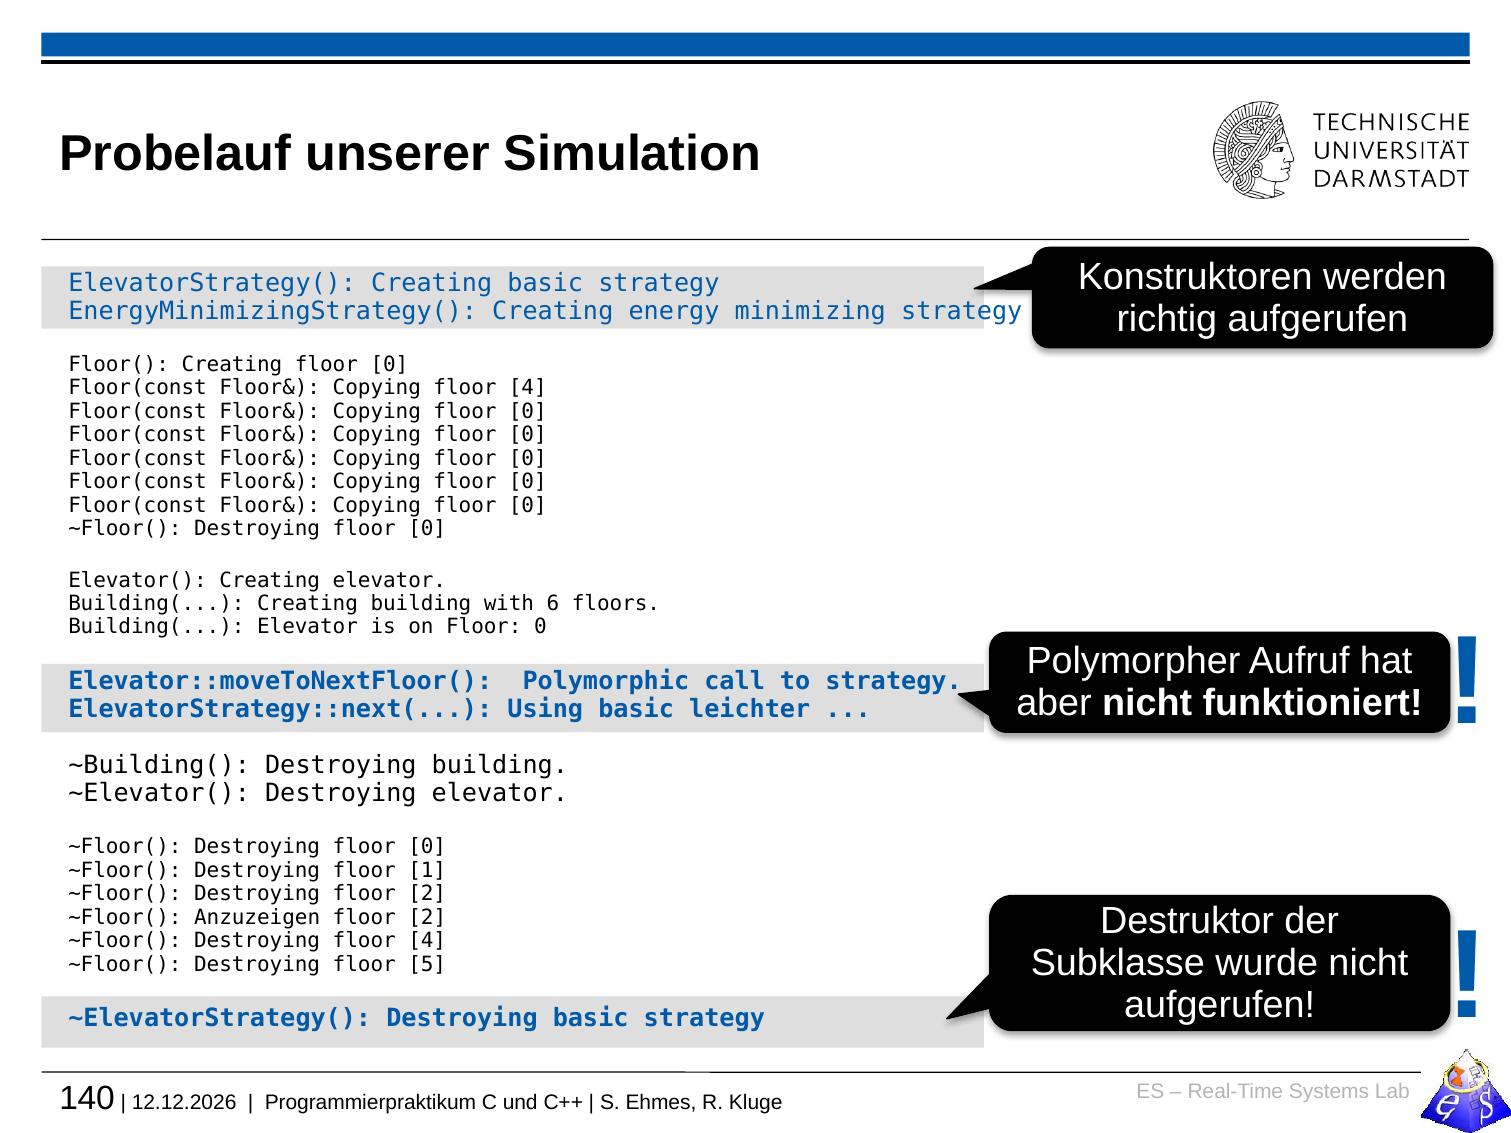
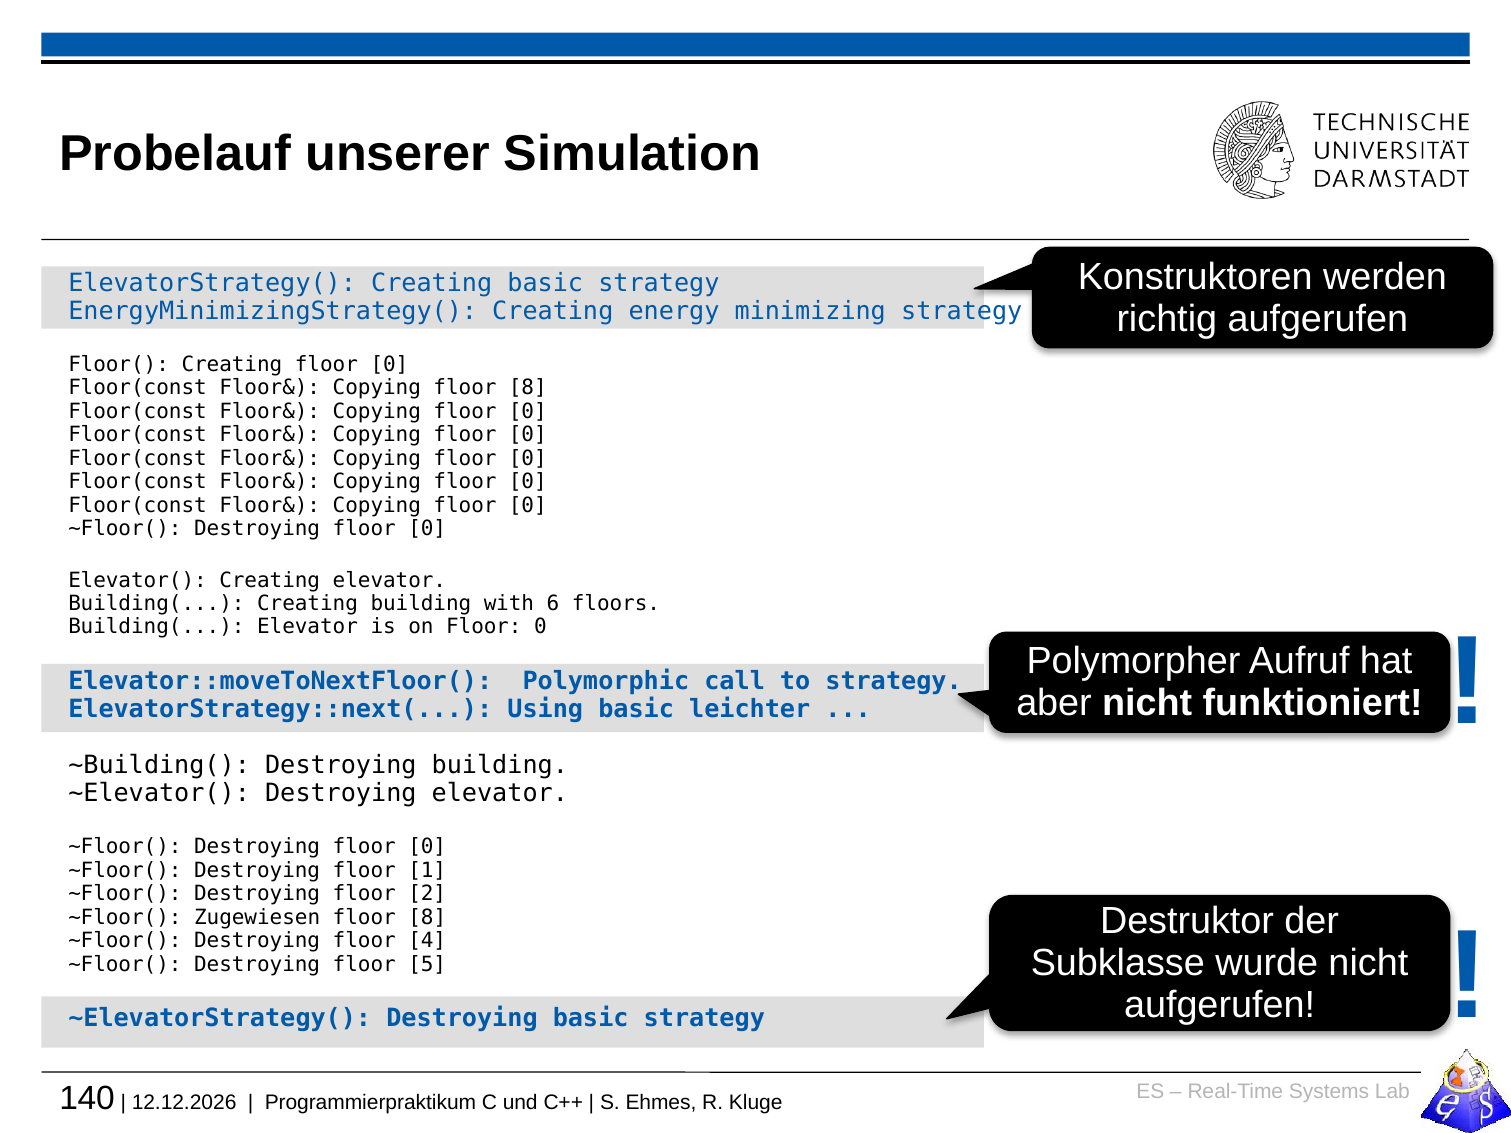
Copying floor 4: 4 -> 8 (528, 388)
Anzuzeigen: Anzuzeigen -> Zugewiesen (257, 917)
2: 2 -> 8 (427, 917)
